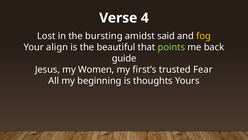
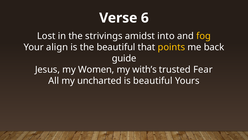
4: 4 -> 6 (145, 18)
bursting: bursting -> strivings (104, 36)
said: said -> into (166, 36)
points colour: light green -> yellow (171, 47)
first’s: first’s -> with’s (145, 69)
beginning: beginning -> uncharted (99, 80)
is thoughts: thoughts -> beautiful (153, 80)
